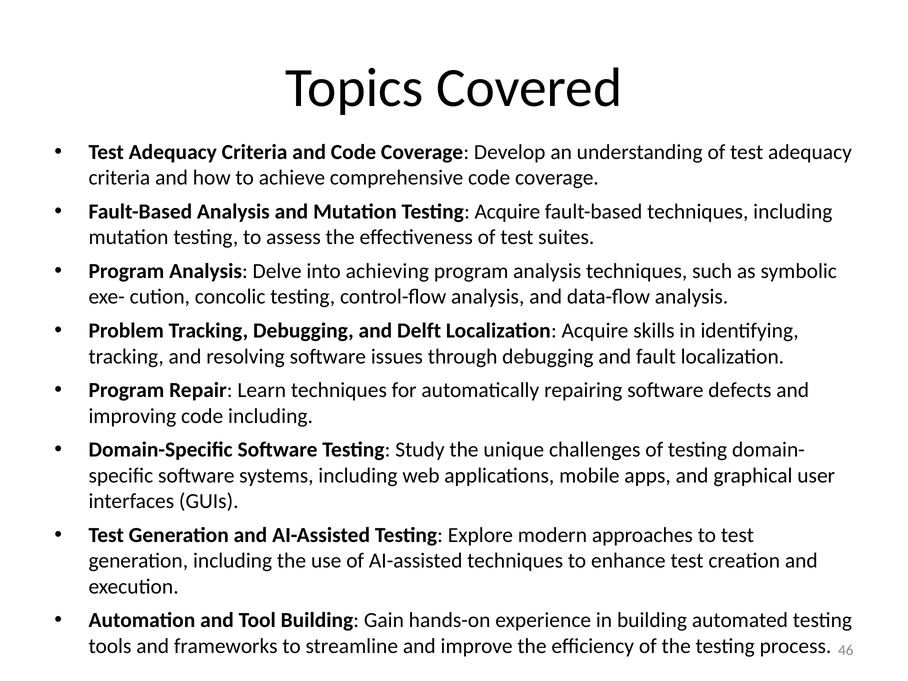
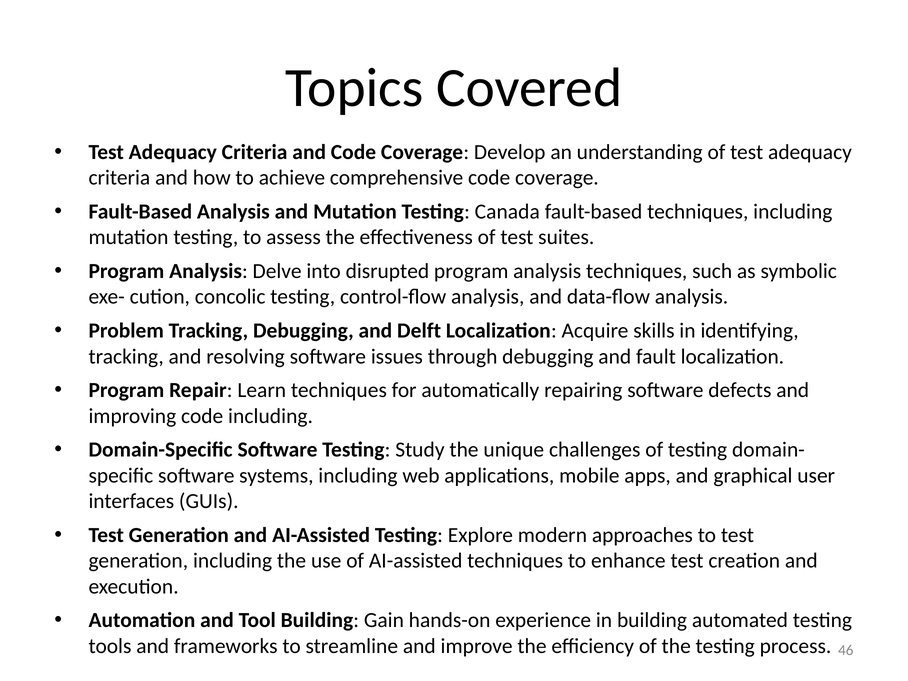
Testing Acquire: Acquire -> Canada (507, 212)
achieving: achieving -> disrupted (387, 271)
